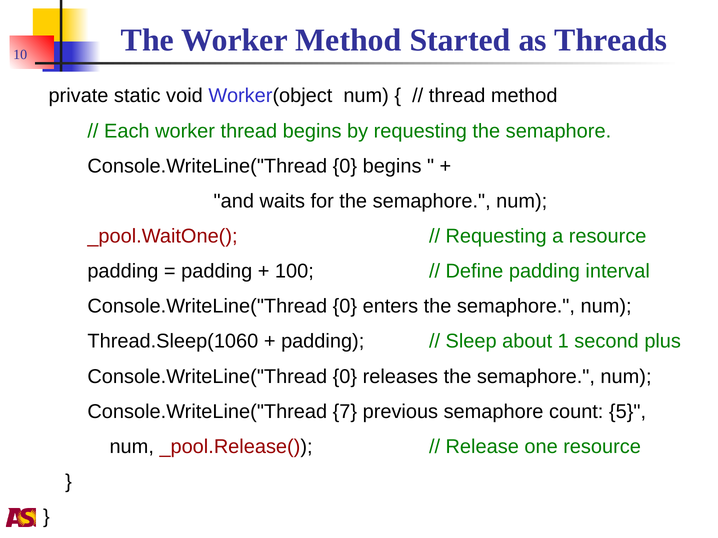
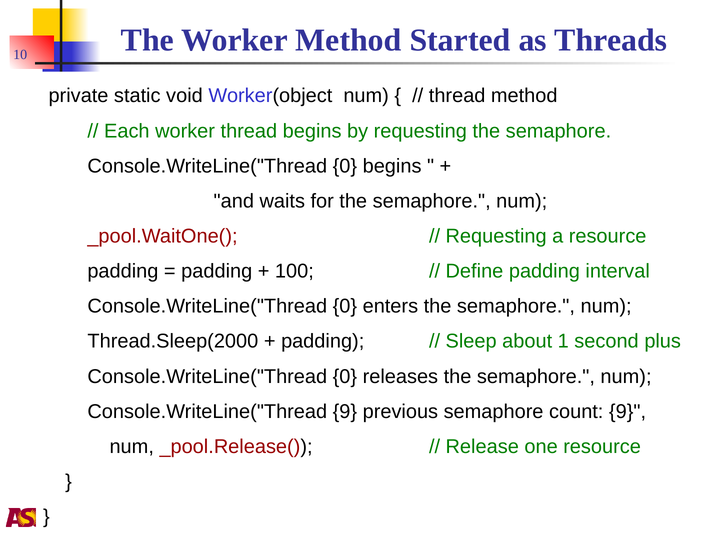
Thread.Sleep(1060: Thread.Sleep(1060 -> Thread.Sleep(2000 (173, 342)
Console.WriteLine("Thread 7: 7 -> 9 (345, 412)
count 5: 5 -> 9 (628, 412)
